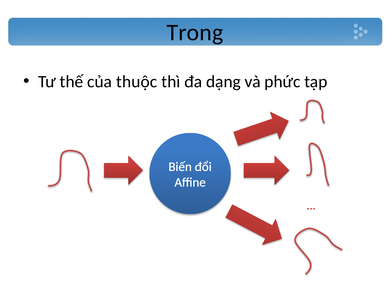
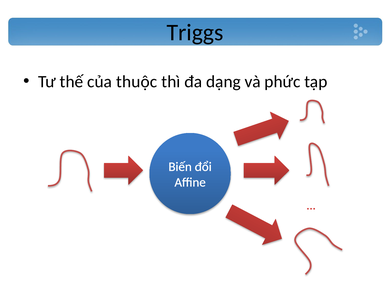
Trong: Trong -> Triggs (195, 33)
